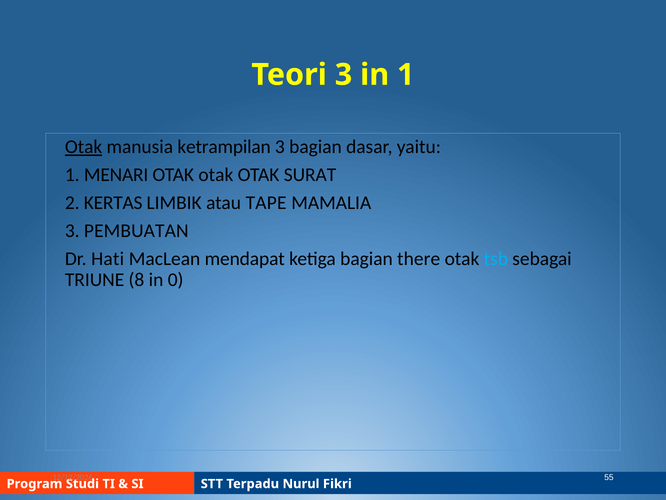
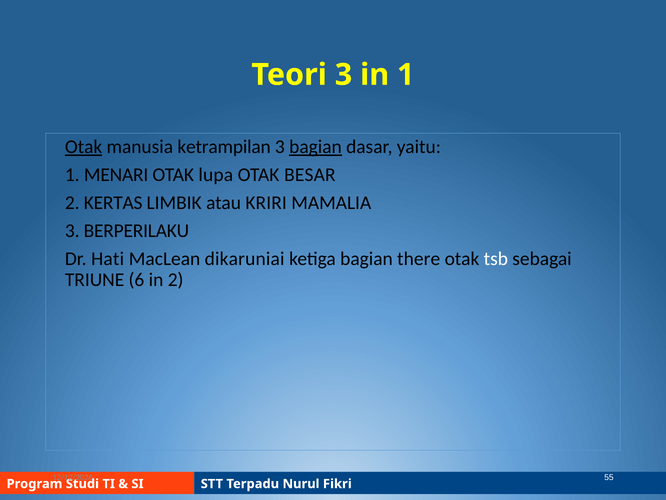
bagian underline: none -> present (315, 147)
otak: otak -> lupa (216, 175)
SURAT: SURAT -> BESAR (310, 175)
TAPE: TAPE -> KRIRI (266, 203)
PEMBUATAN: PEMBUATAN -> BERPERILAKU (136, 230)
mendapat: mendapat -> dikaruniai (245, 258)
tsb colour: light blue -> white (496, 258)
8: 8 -> 6 (136, 279)
in 0: 0 -> 2 (176, 279)
